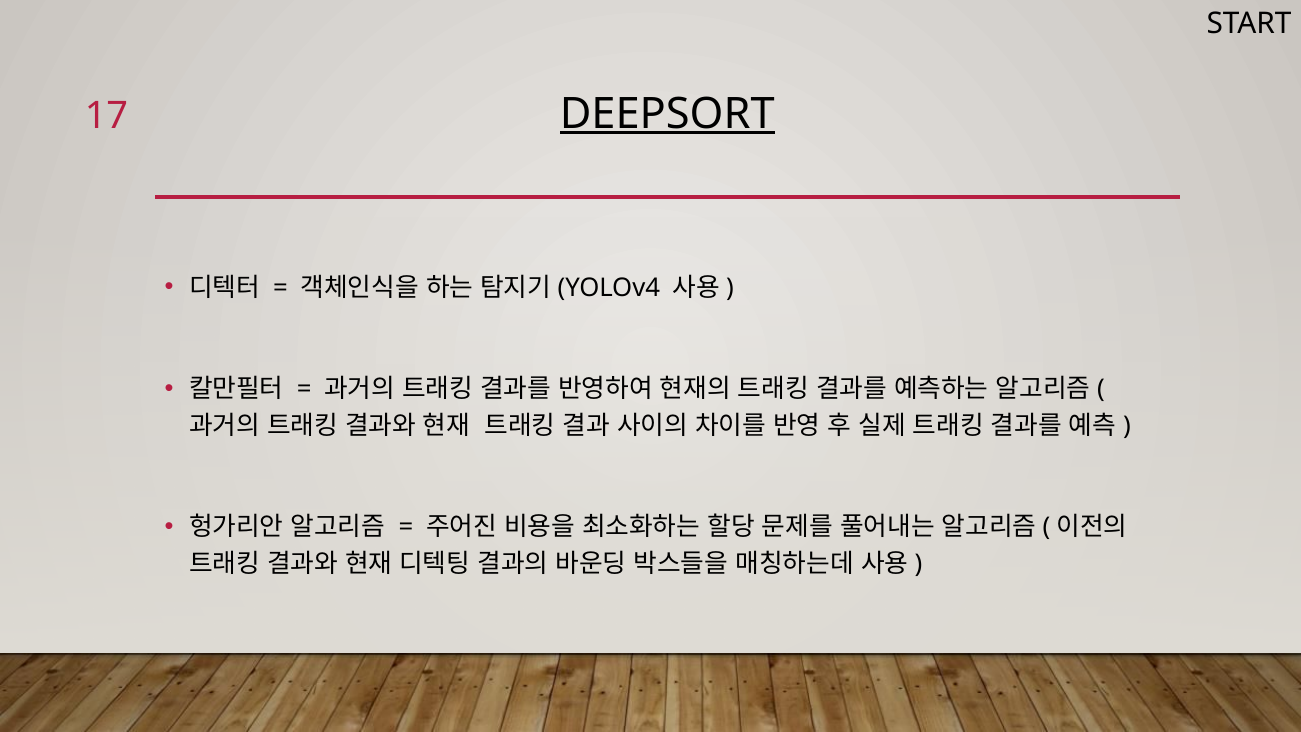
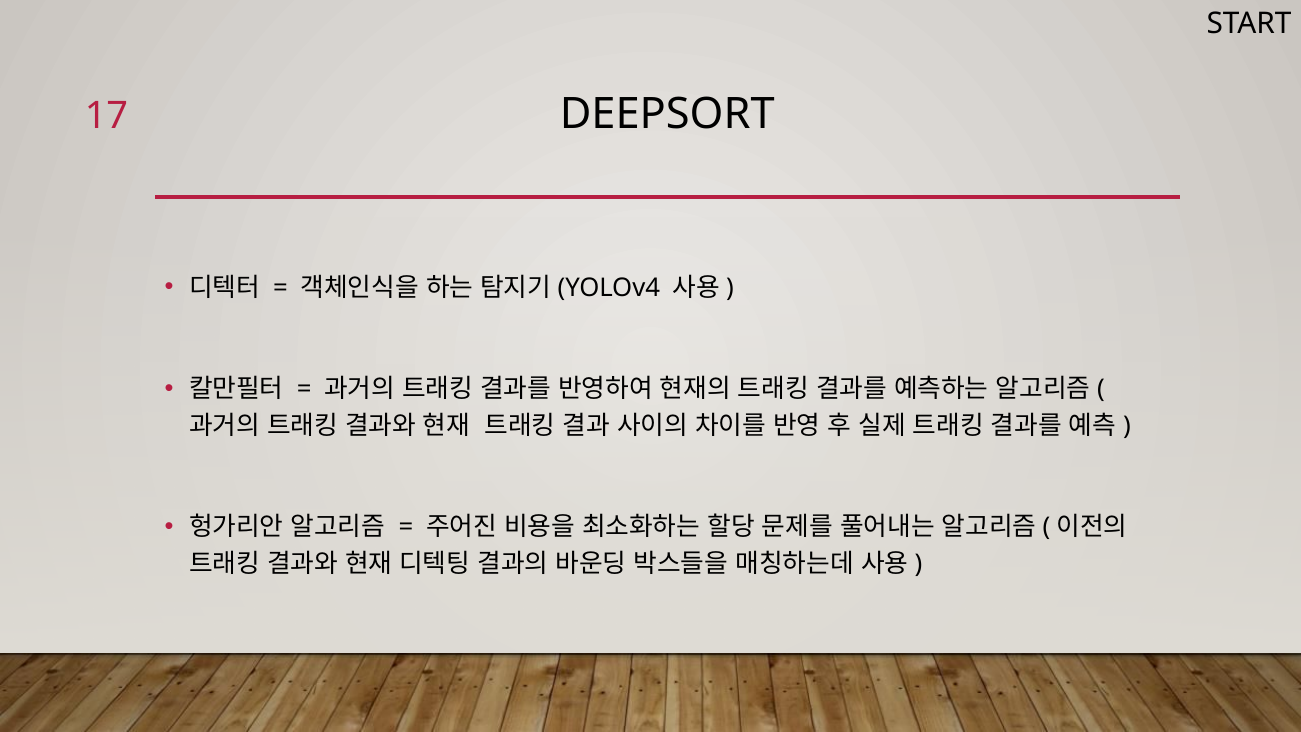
DEEPSORT underline: present -> none (667, 114)
